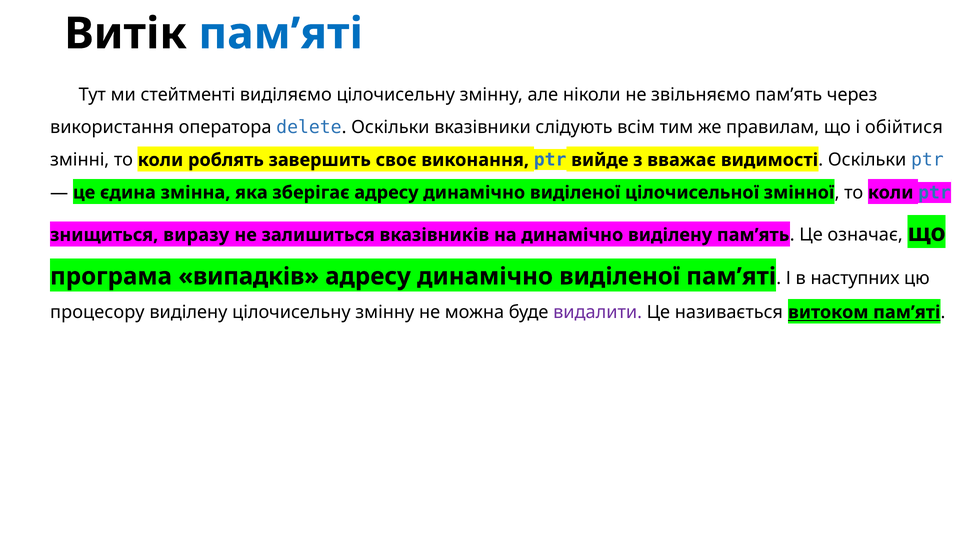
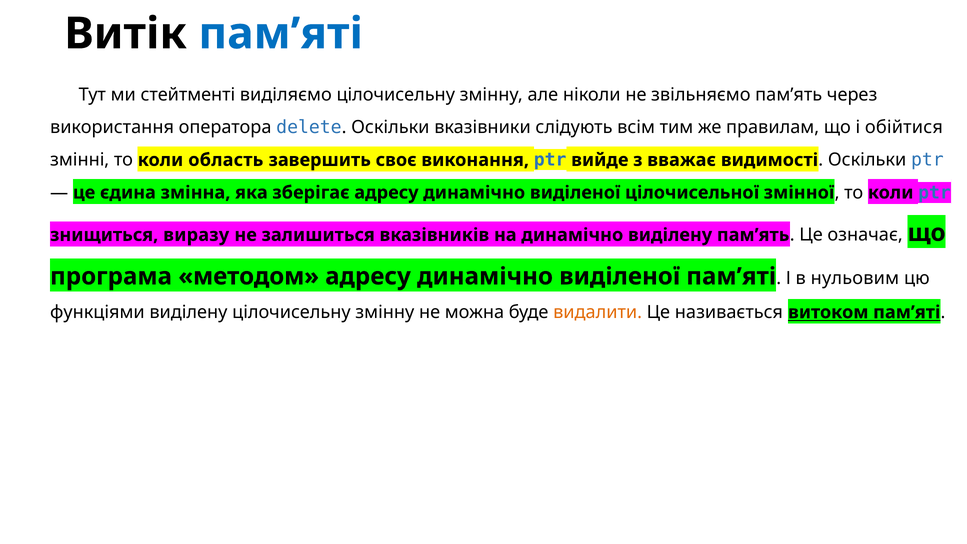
роблять: роблять -> область (226, 160)
випадків: випадків -> методом (249, 276)
наступних: наступних -> нульовим (855, 278)
процесору: процесору -> функціями (97, 312)
видалити colour: purple -> orange (598, 312)
